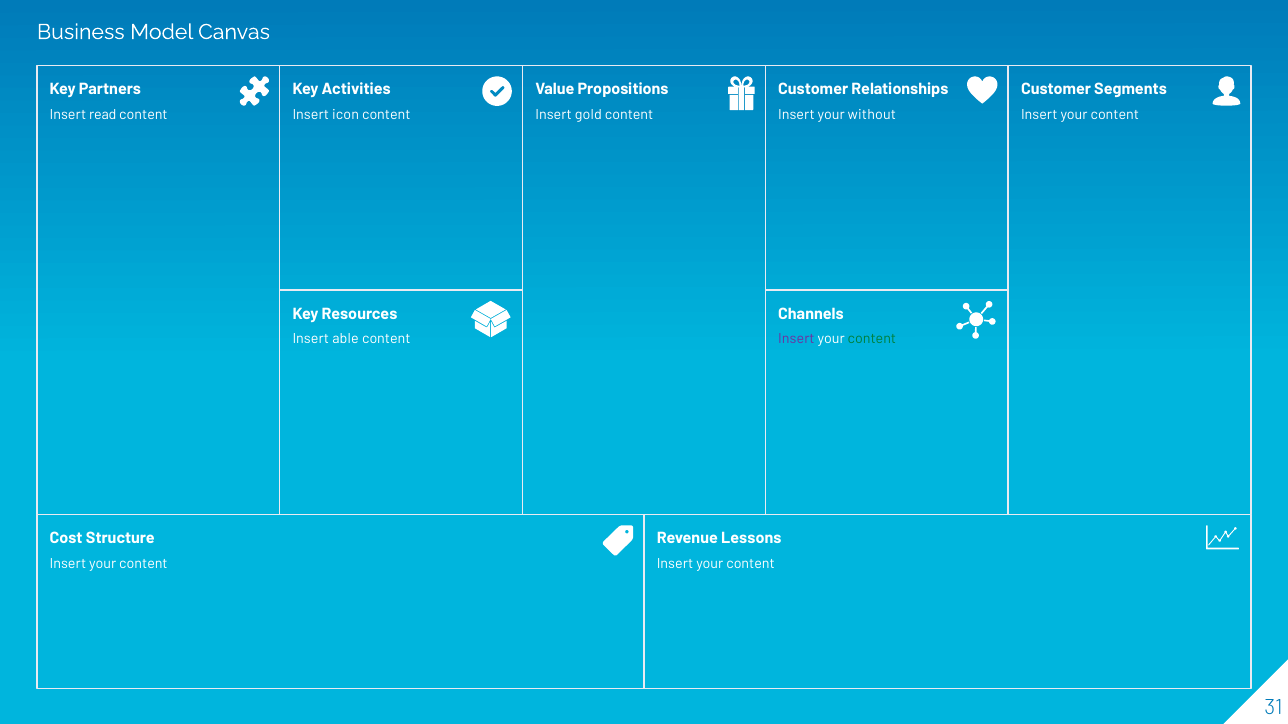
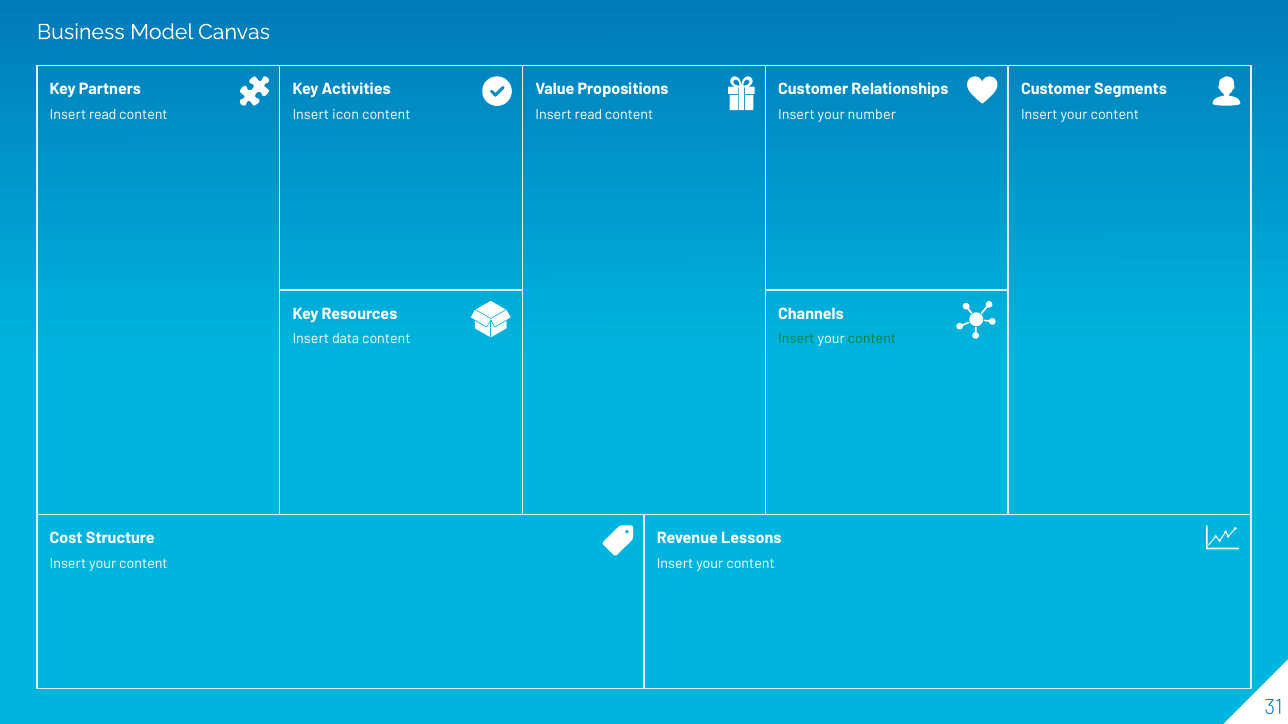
gold: gold -> read (588, 115)
without: without -> number (872, 115)
able: able -> data (346, 339)
Insert colour: purple -> green (796, 339)
